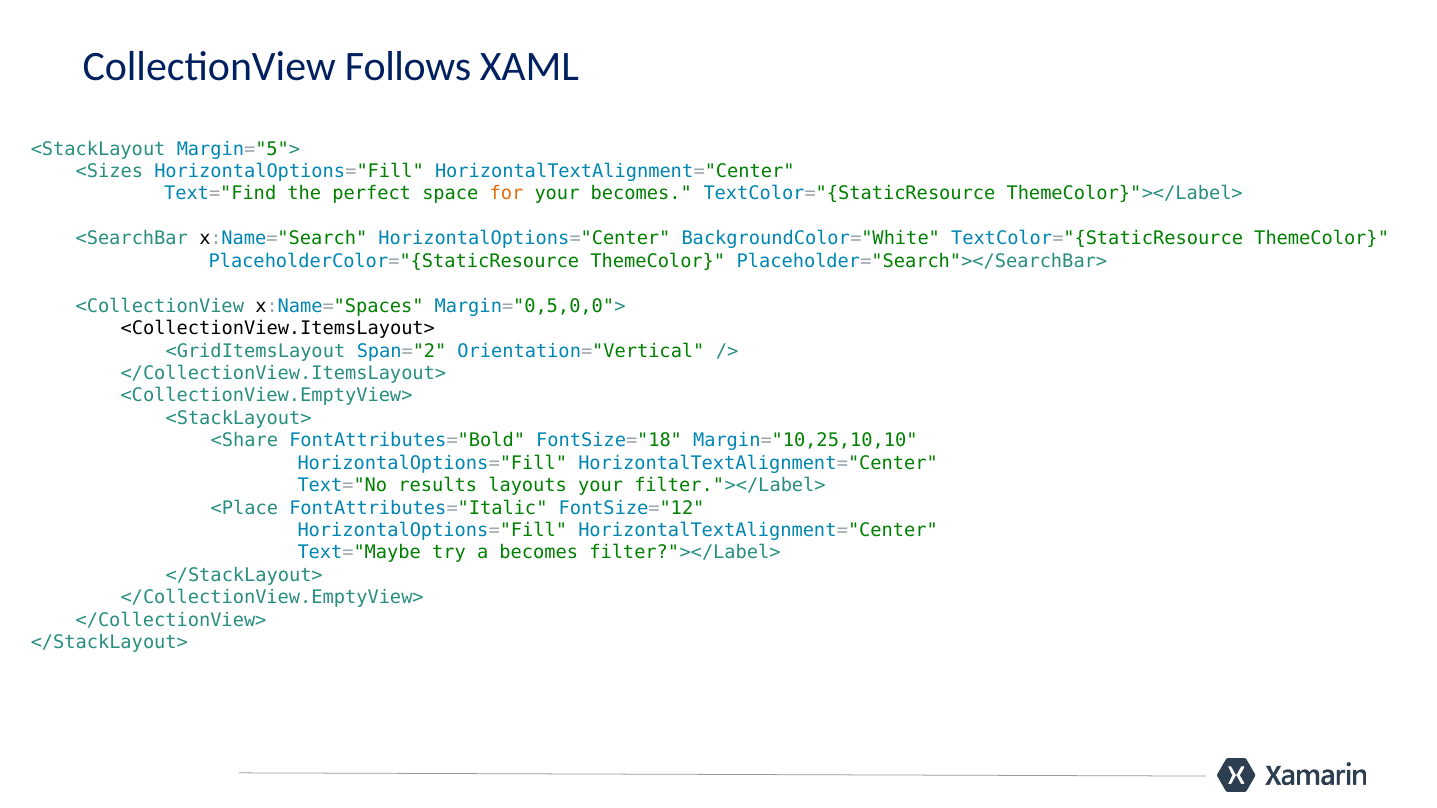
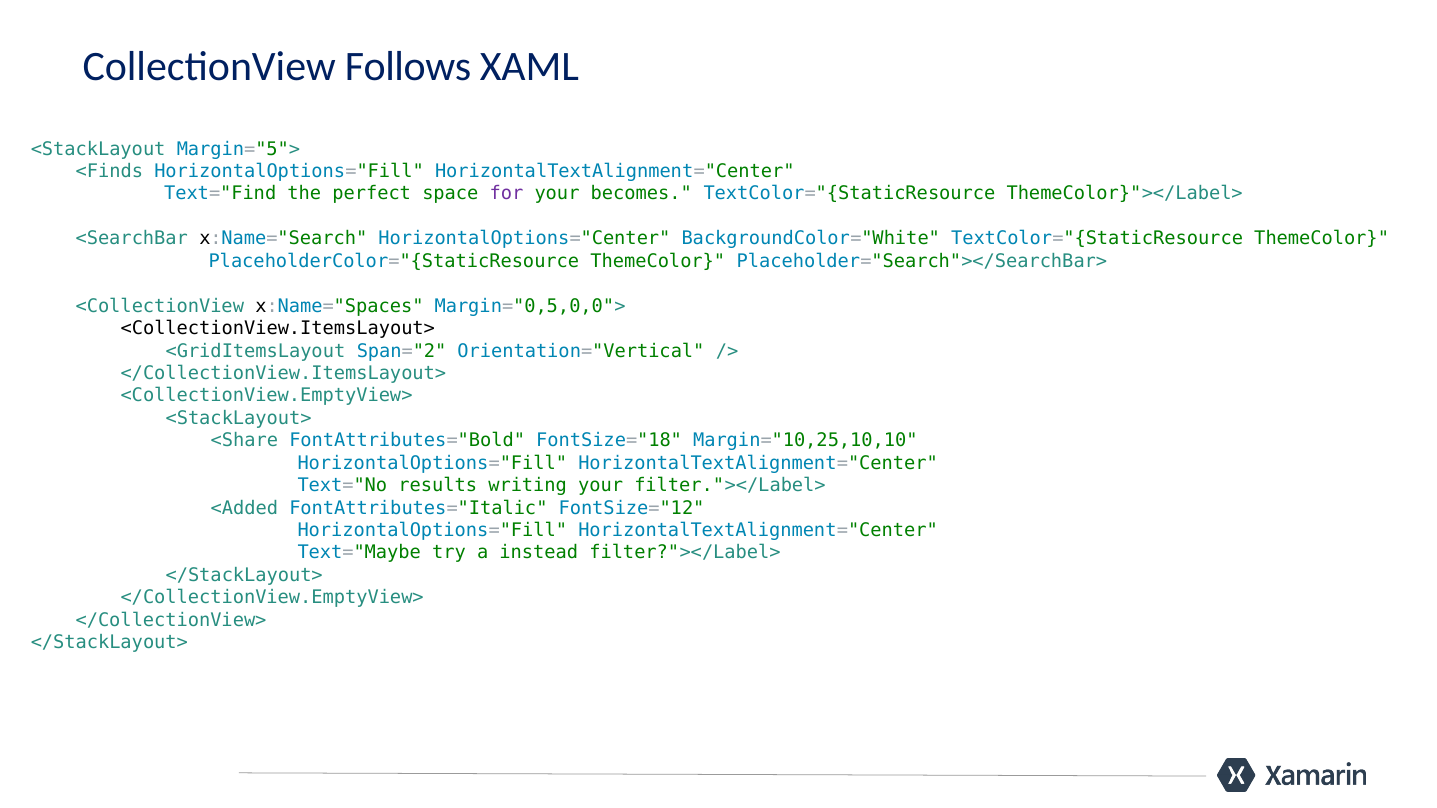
<Sizes: <Sizes -> <Finds (109, 171)
for colour: orange -> purple (506, 194)
layouts: layouts -> writing (528, 486)
<Place: <Place -> <Added (244, 508)
a becomes: becomes -> instead (539, 553)
